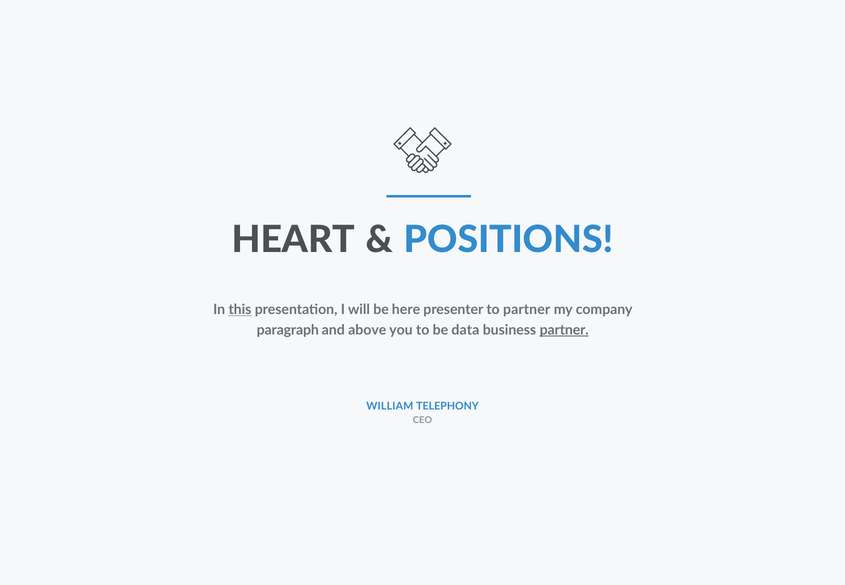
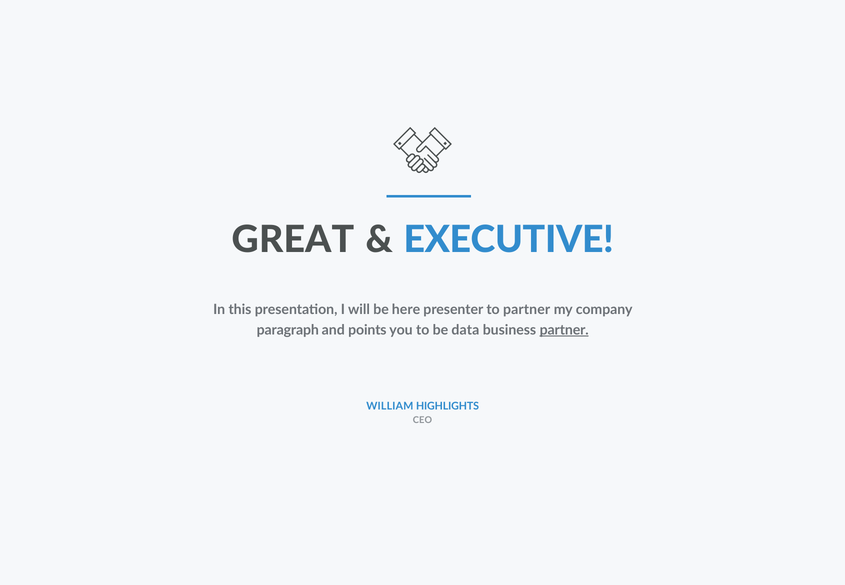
HEART: HEART -> GREAT (293, 240)
POSITIONS: POSITIONS -> EXECUTIVE (509, 240)
this underline: present -> none (240, 310)
above: above -> points (367, 330)
TELEPHONY: TELEPHONY -> HIGHLIGHTS (448, 406)
